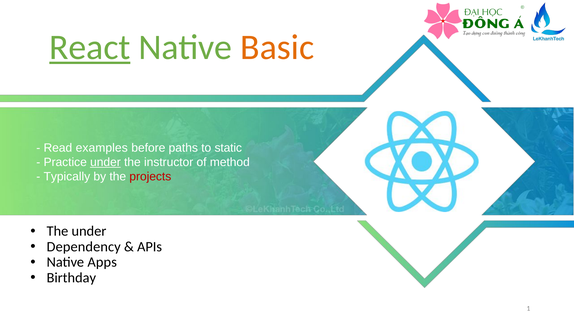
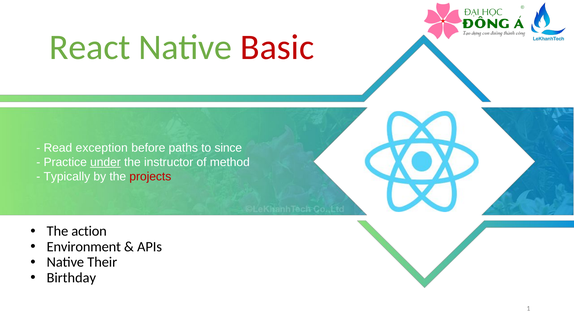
React underline: present -> none (90, 47)
Basic colour: orange -> red (277, 47)
examples: examples -> exception (102, 148)
static: static -> since (228, 148)
The under: under -> action (89, 231)
Dependency: Dependency -> Environment (84, 247)
Apps: Apps -> Their (102, 262)
